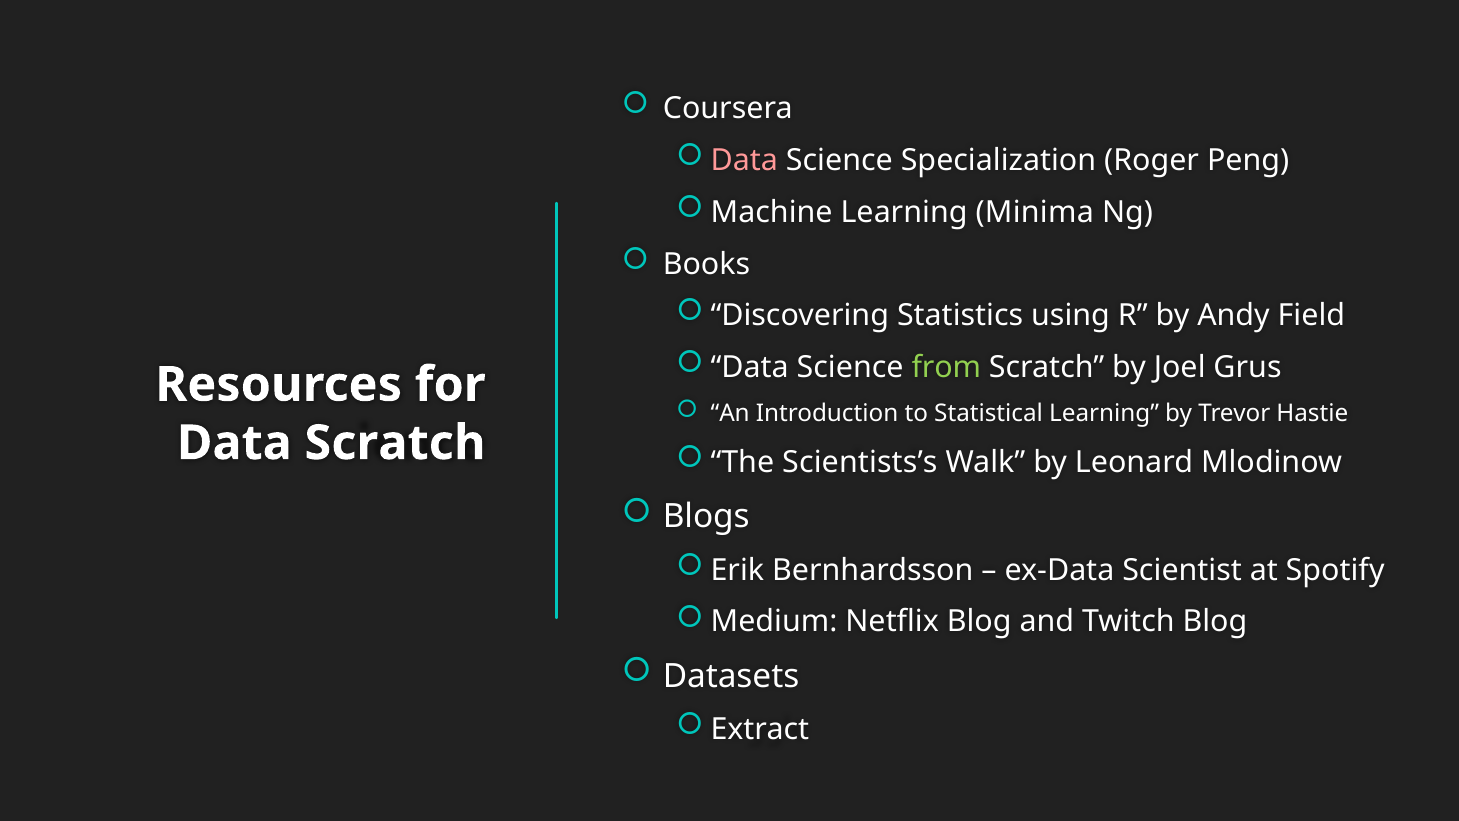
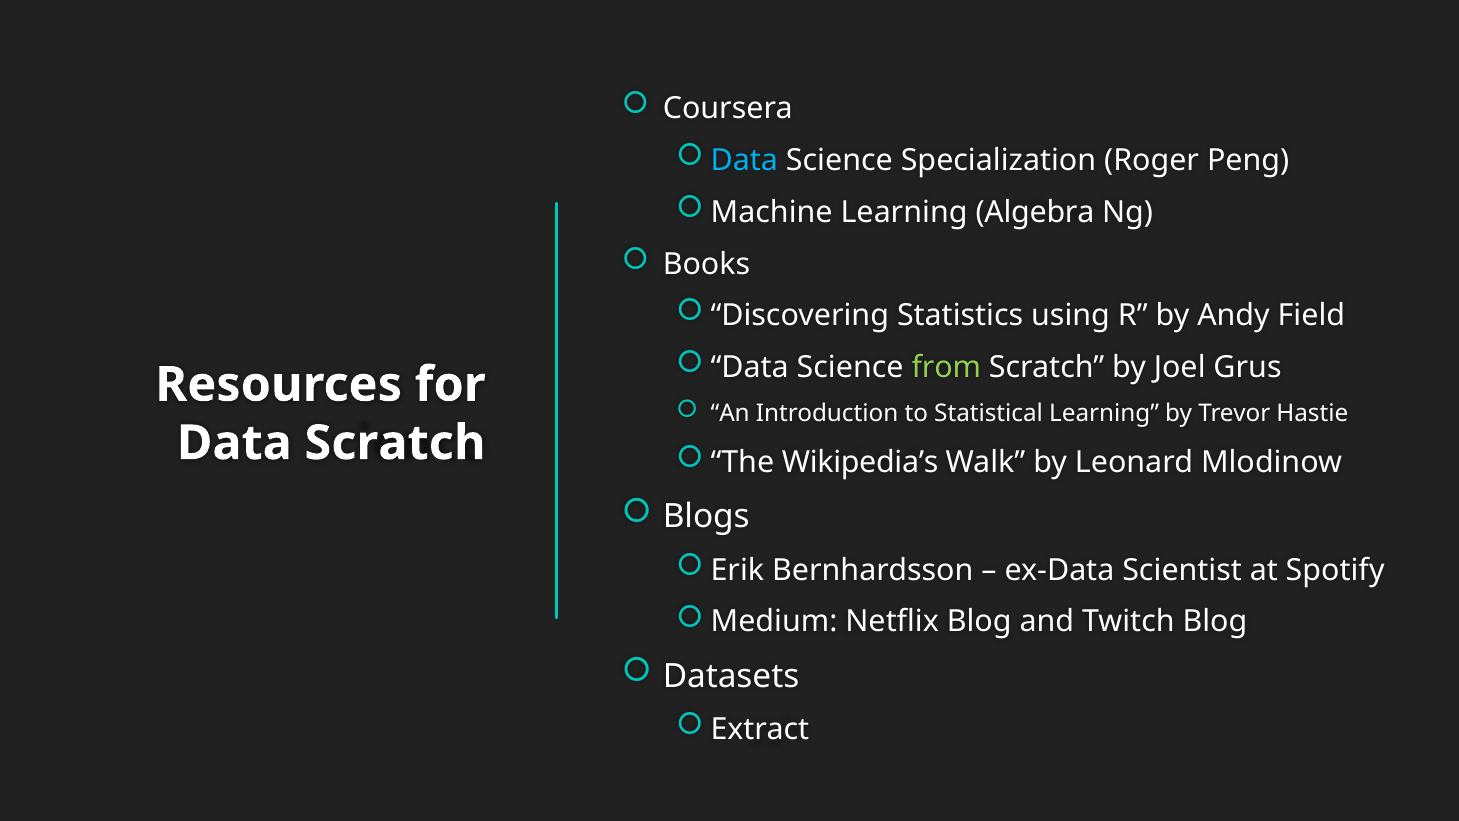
Data colour: pink -> light blue (744, 160)
Minima: Minima -> Algebra (1035, 212)
Scientists’s: Scientists’s -> Wikipedia’s (860, 462)
